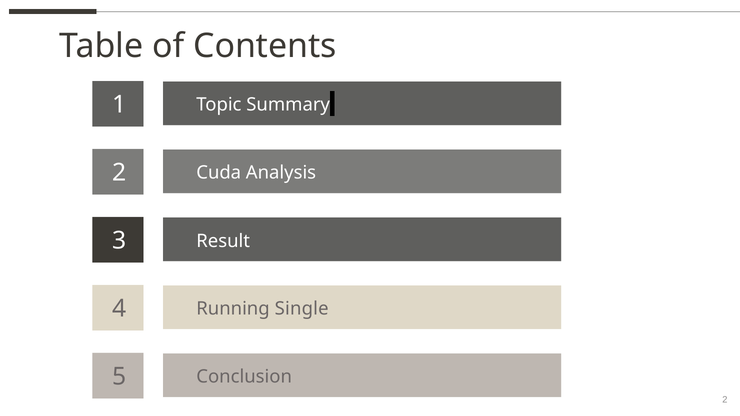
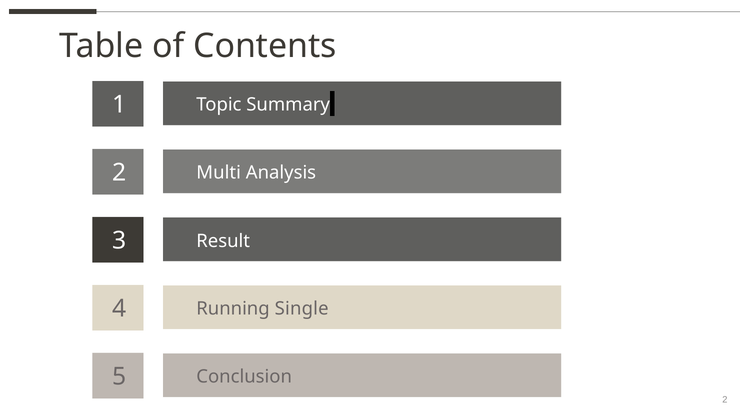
Cuda: Cuda -> Multi (219, 173)
